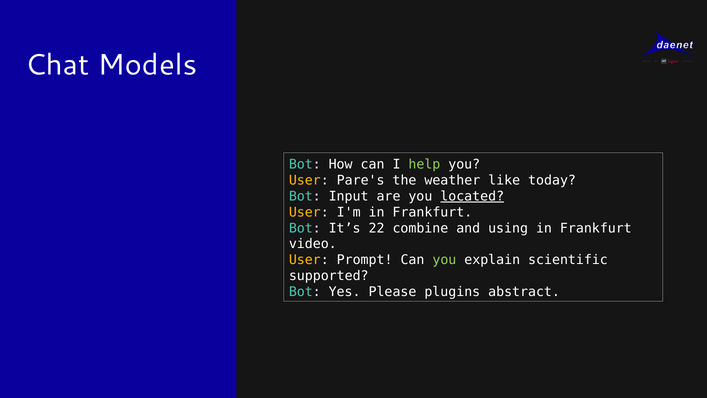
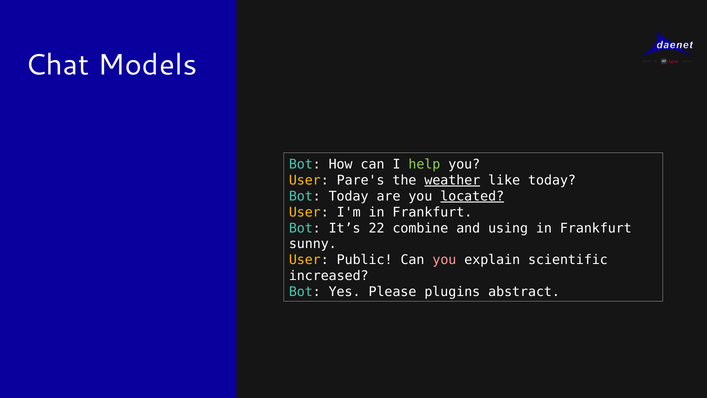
weather underline: none -> present (452, 180)
Bot Input: Input -> Today (349, 196)
video: video -> sunny (313, 244)
Prompt: Prompt -> Public (365, 260)
you colour: light green -> pink (444, 260)
supported: supported -> increased (329, 276)
